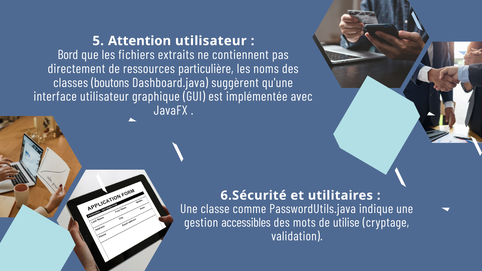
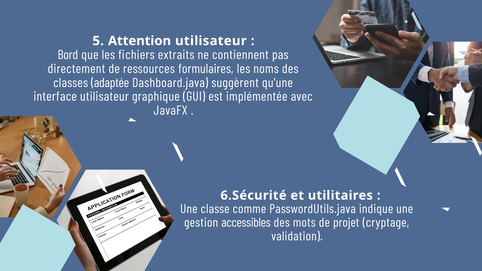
particulière: particulière -> formulaires (206, 69)
boutons: boutons -> adaptée (110, 83)
utilise: utilise -> projet (346, 223)
